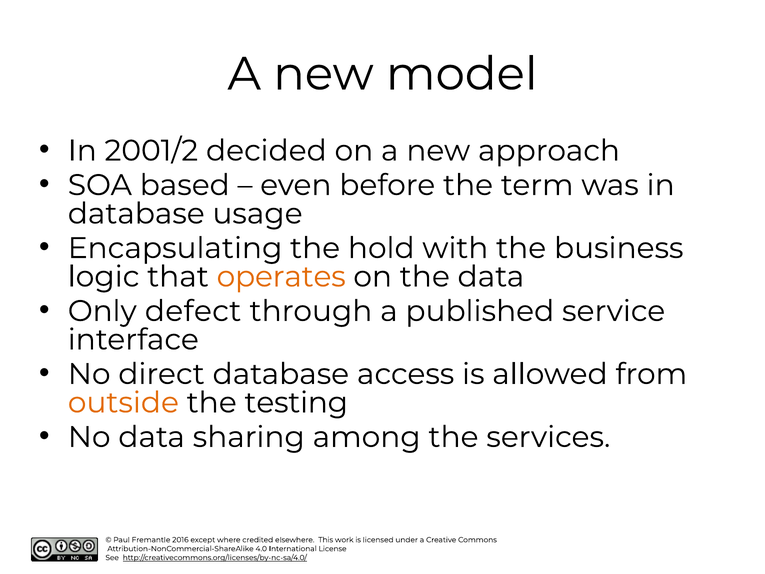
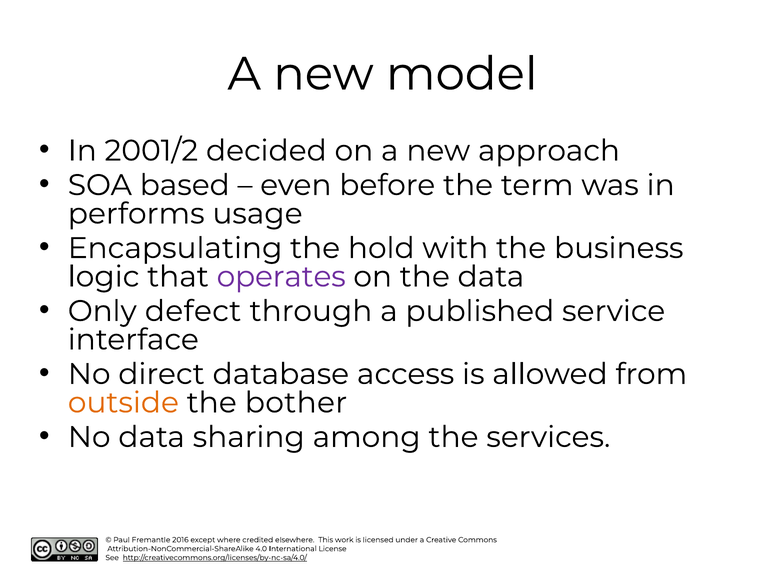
database: database -> performs (136, 214)
operates colour: orange -> purple (281, 277)
testing: testing -> bother (296, 402)
